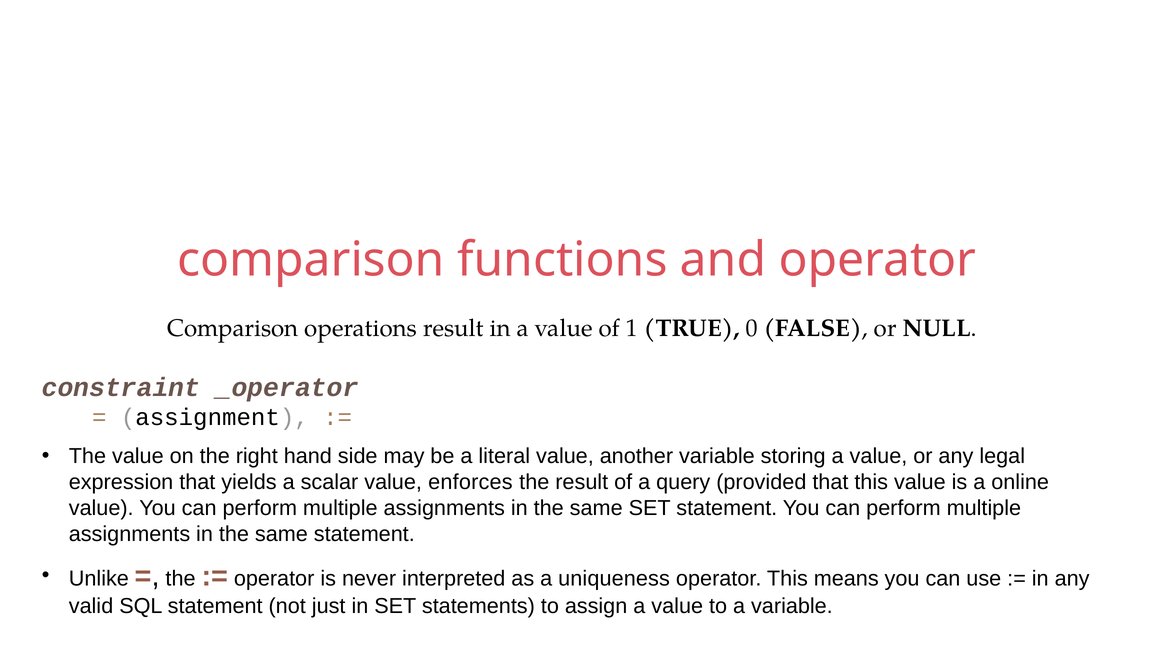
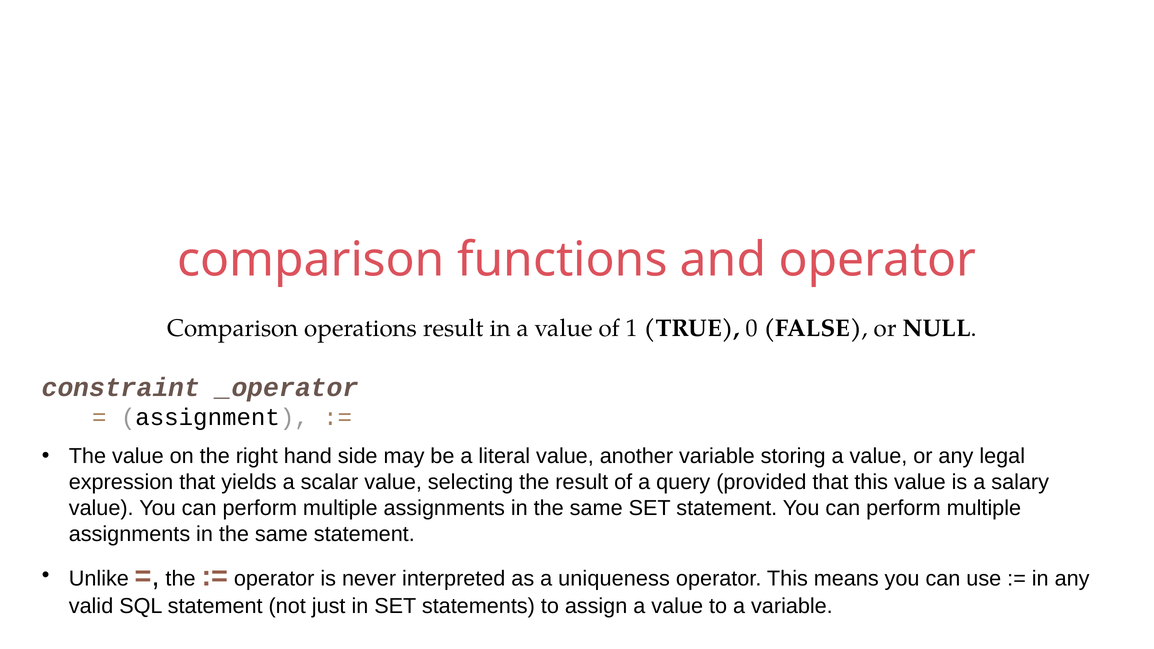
enforces: enforces -> selecting (471, 482)
online: online -> salary (1020, 482)
